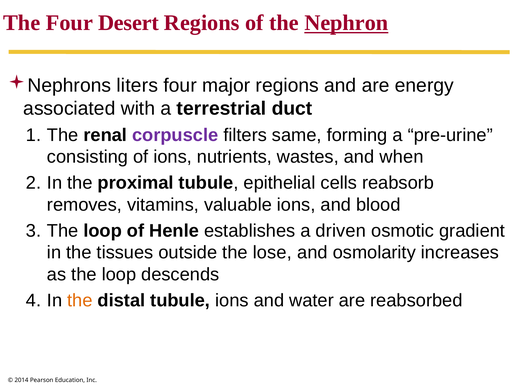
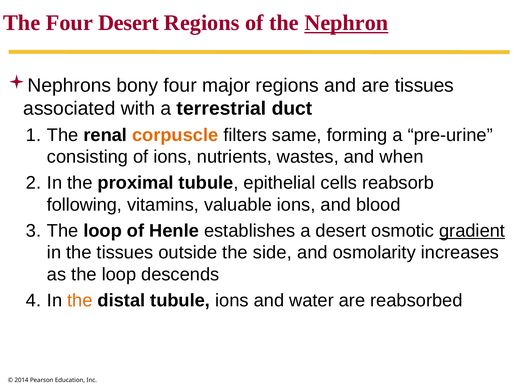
liters: liters -> bony (137, 86)
are energy: energy -> tissues (424, 86)
corpuscle colour: purple -> orange (175, 135)
removes: removes -> following (85, 205)
a driven: driven -> desert (341, 231)
gradient underline: none -> present (472, 231)
lose: lose -> side (272, 253)
